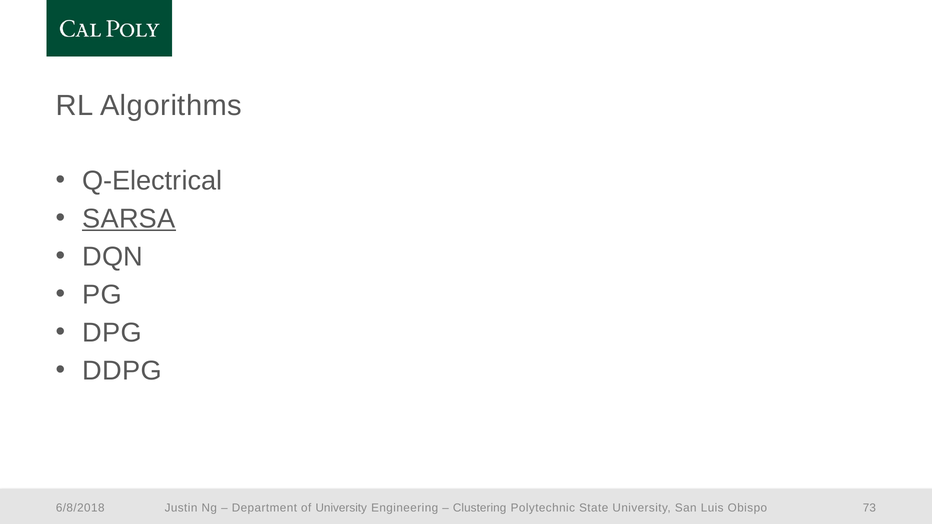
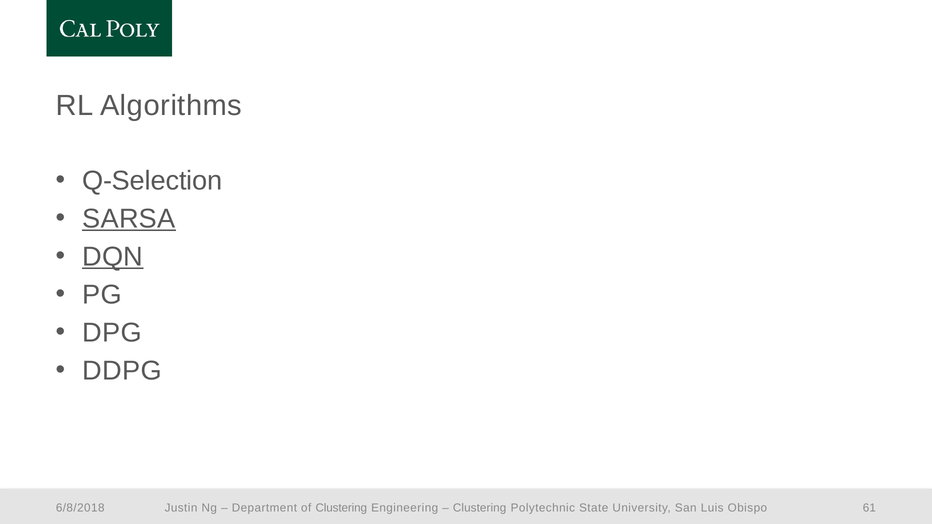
Q-Electrical: Q-Electrical -> Q-Selection (152, 181)
DQN underline: none -> present (113, 257)
of University: University -> Clustering (341, 508)
73: 73 -> 61 (869, 508)
